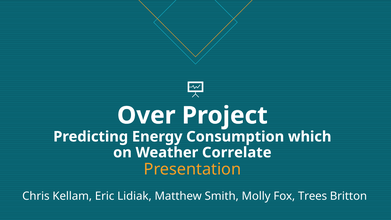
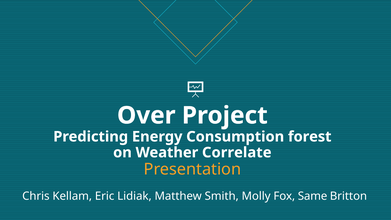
which: which -> forest (310, 137)
Trees: Trees -> Same (313, 196)
